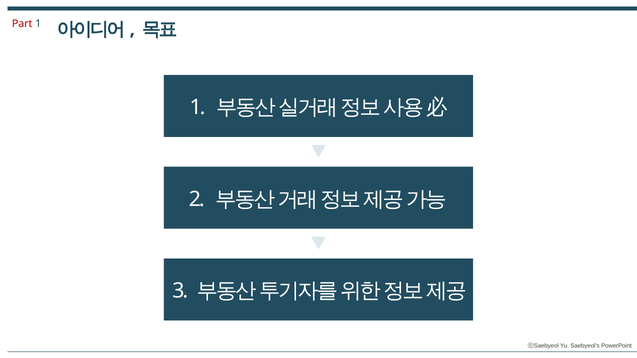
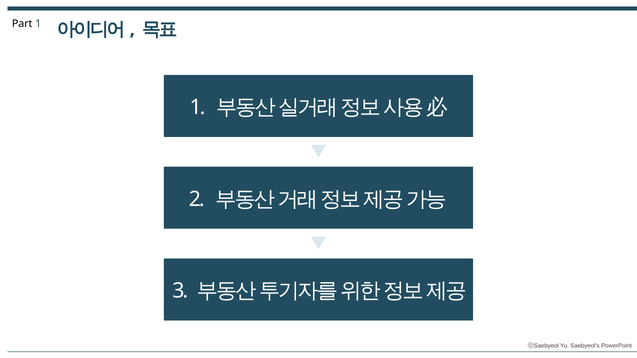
Part colour: red -> black (22, 24)
